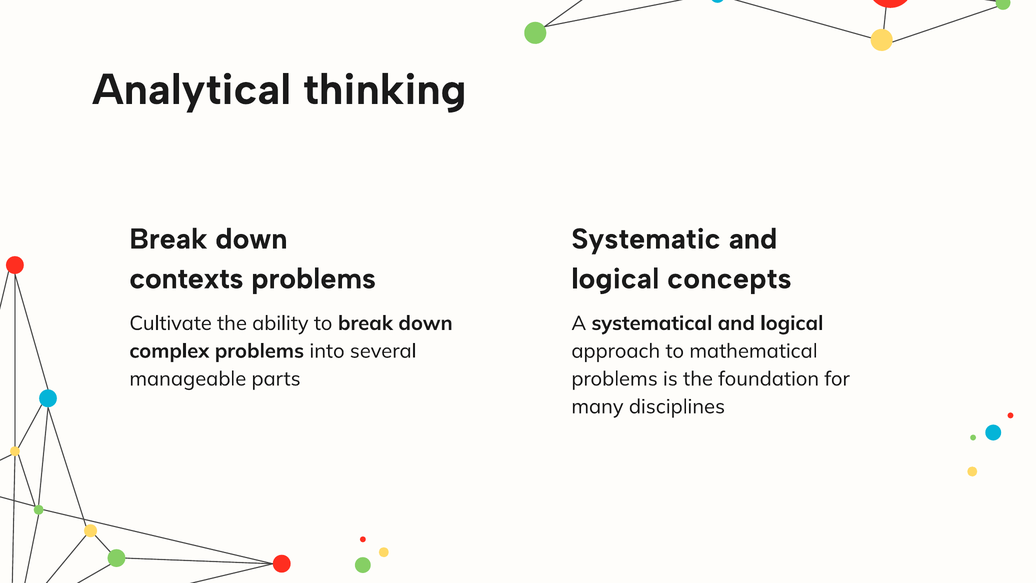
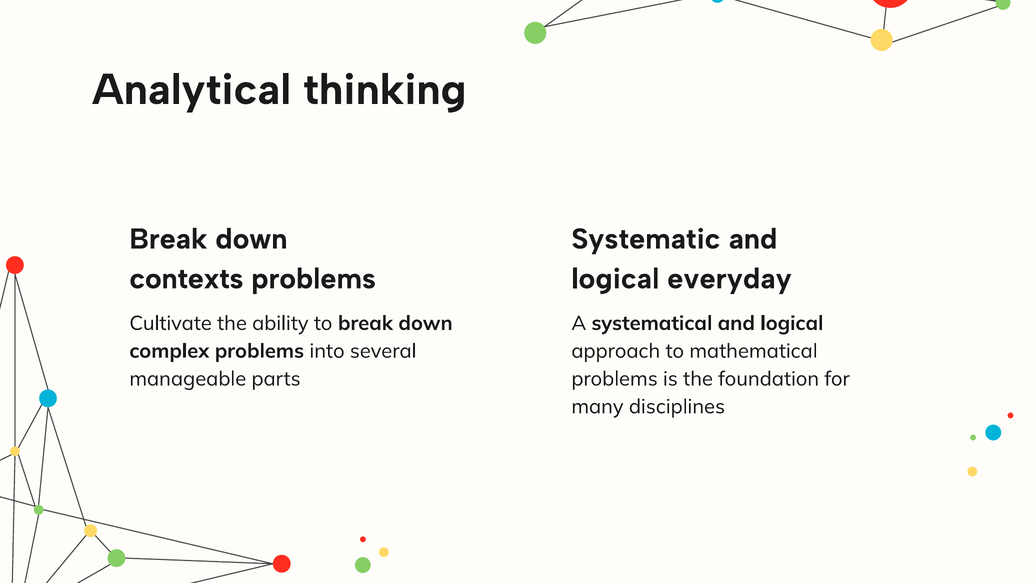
concepts: concepts -> everyday (729, 279)
